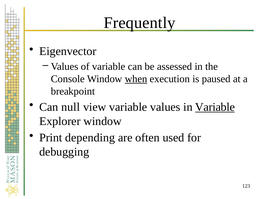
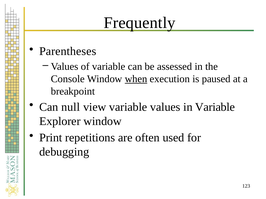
Eigenvector: Eigenvector -> Parentheses (68, 51)
Variable underline: present -> none (215, 107)
depending: depending -> repetitions (90, 138)
